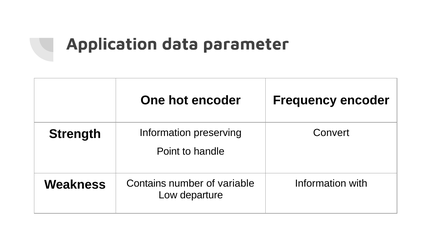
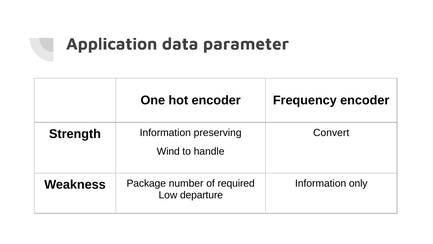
Point: Point -> Wind (168, 151)
with: with -> only (358, 183)
Contains: Contains -> Package (146, 183)
variable: variable -> required (236, 183)
